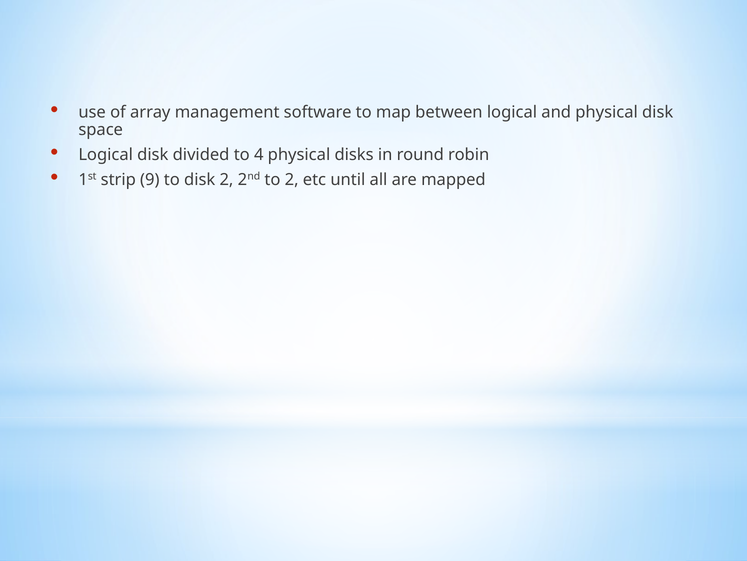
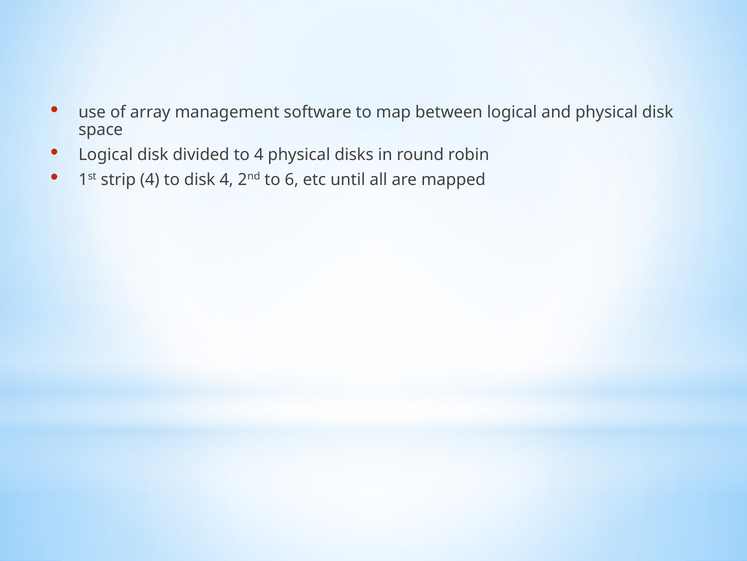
strip 9: 9 -> 4 (150, 179)
disk 2: 2 -> 4 (226, 179)
to 2: 2 -> 6 (292, 179)
